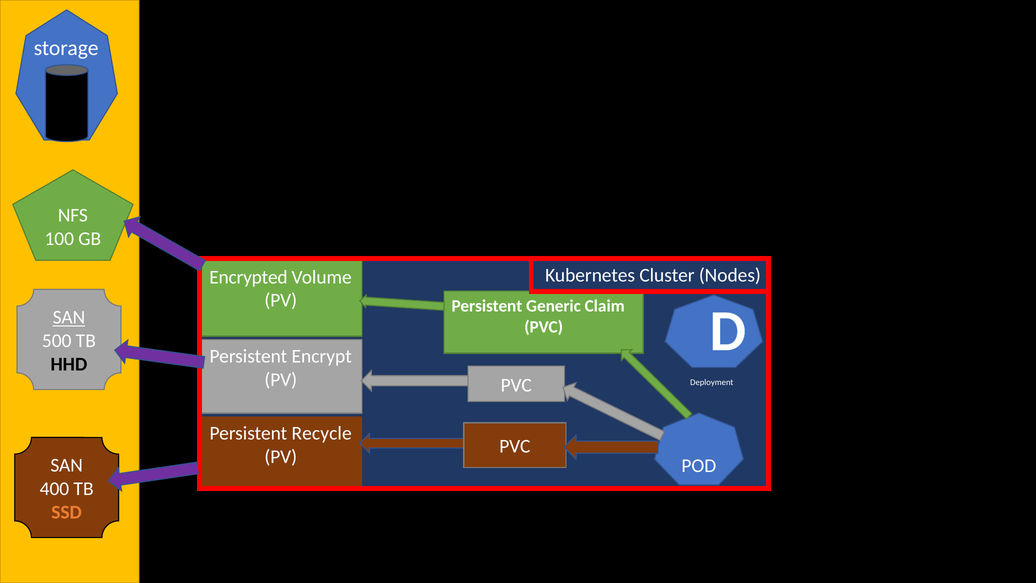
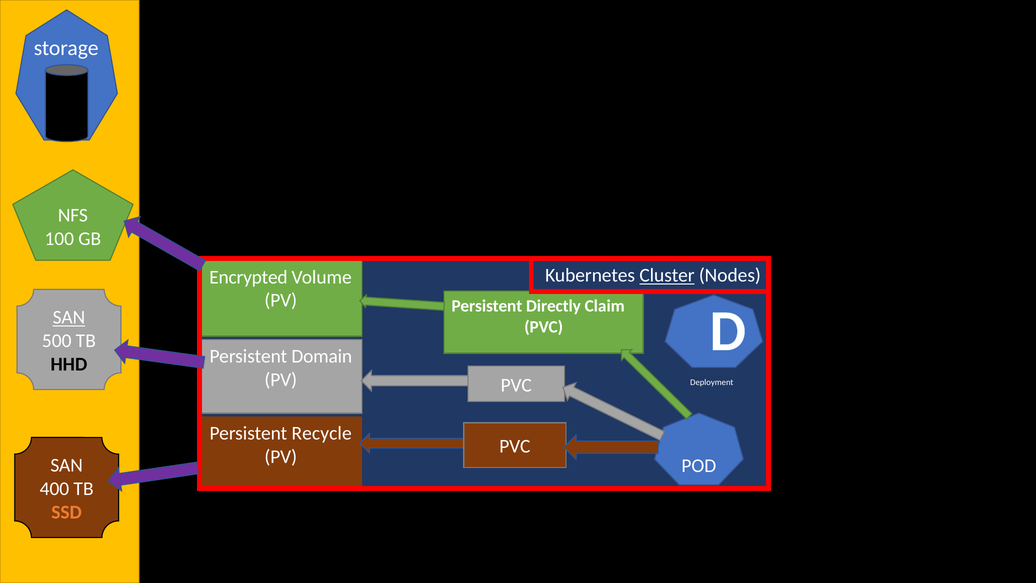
Cluster underline: none -> present (667, 275)
Generic: Generic -> Directly (553, 306)
Encrypt: Encrypt -> Domain (322, 356)
